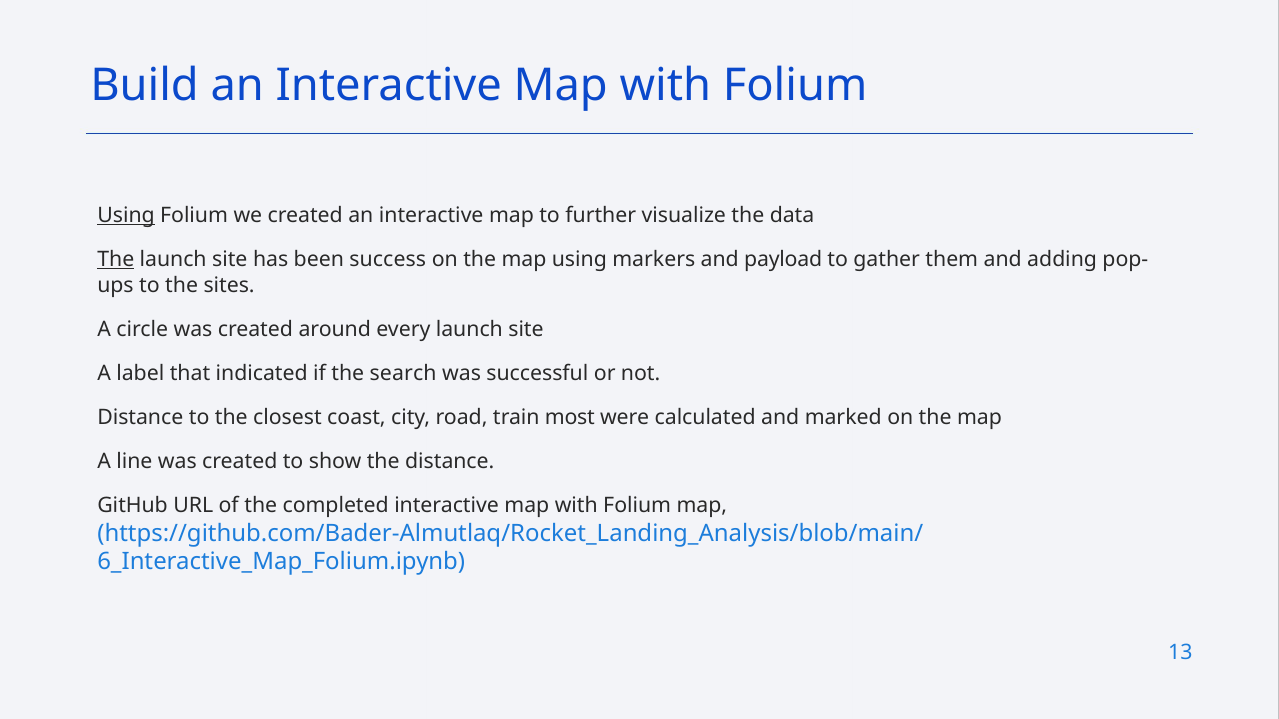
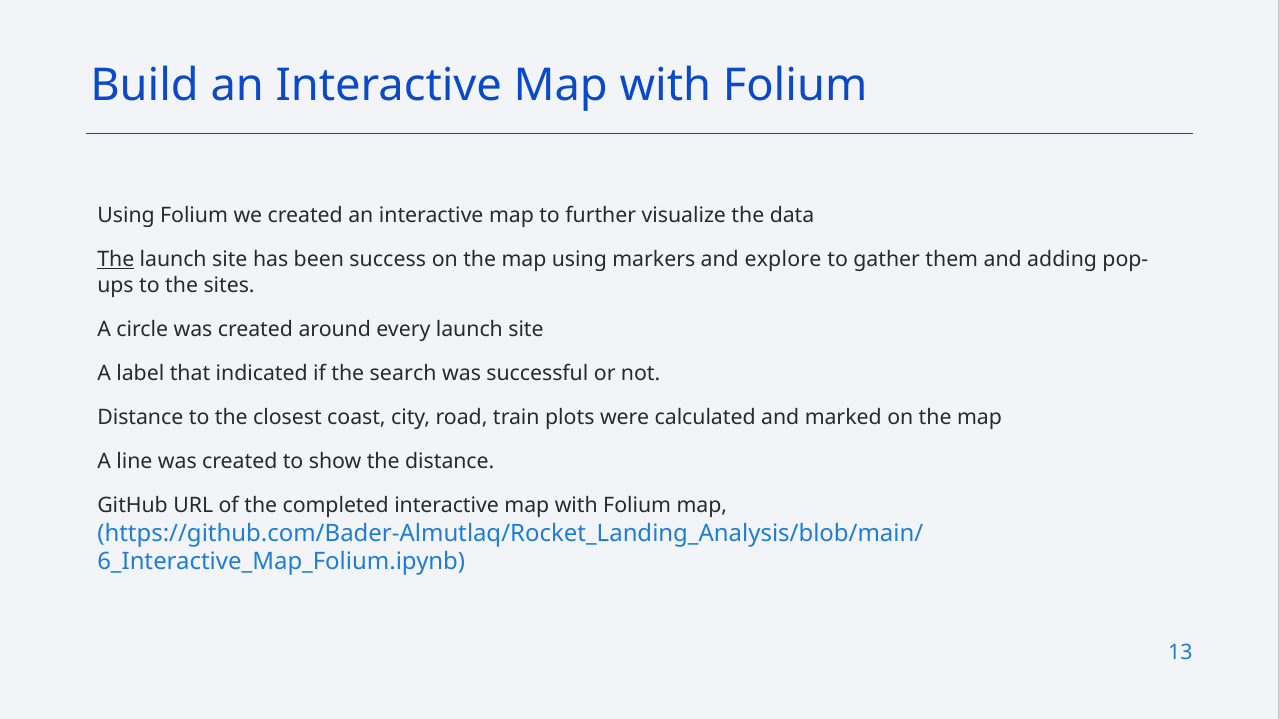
Using underline: present -> none (126, 216)
payload: payload -> explore (783, 260)
most: most -> plots (570, 418)
